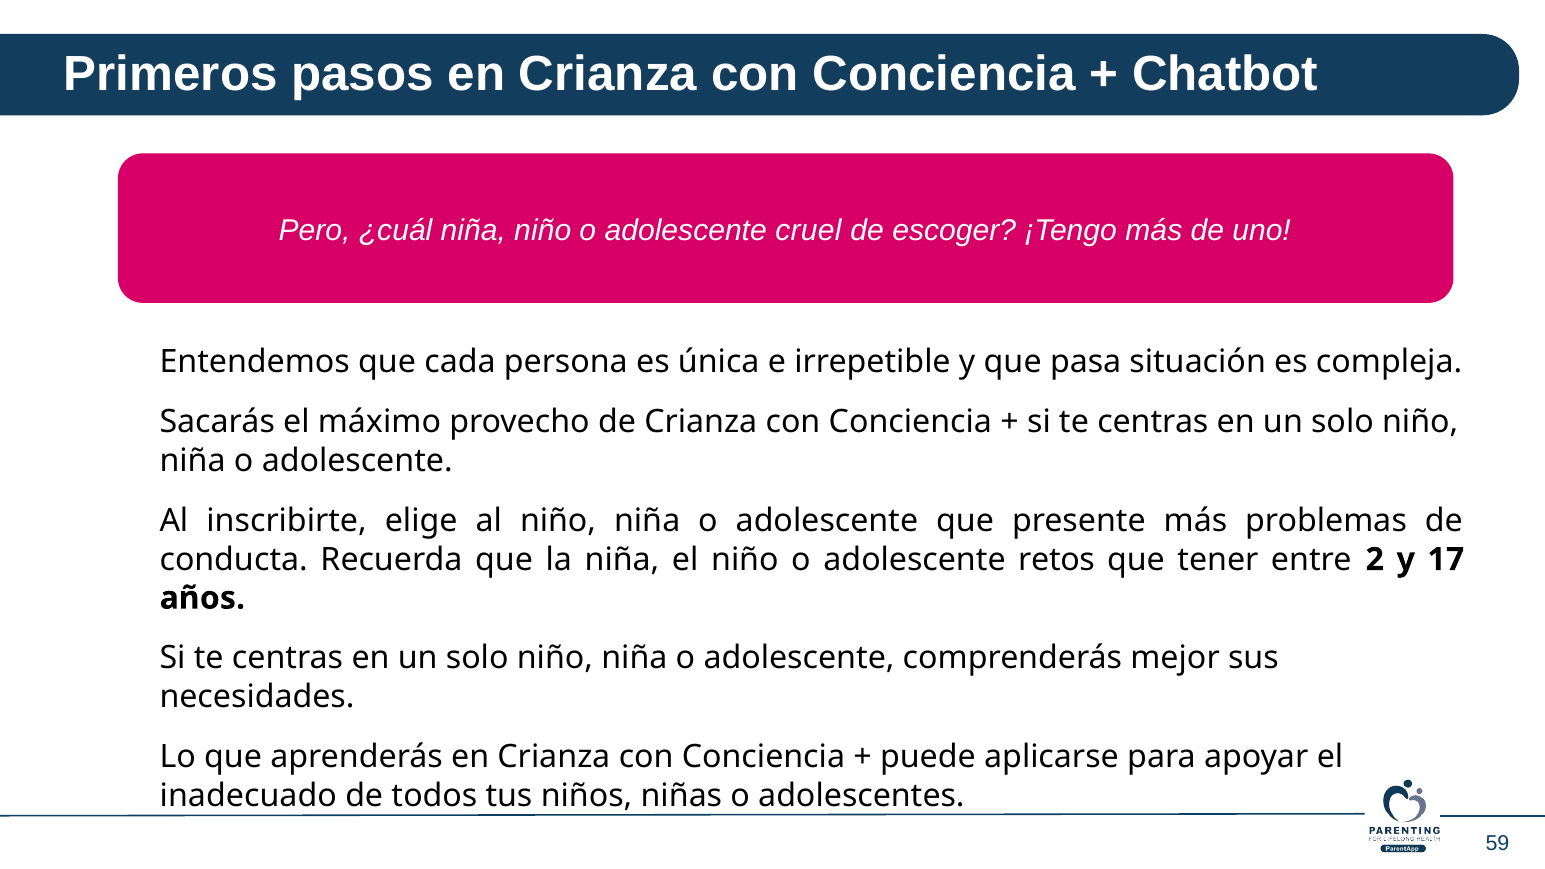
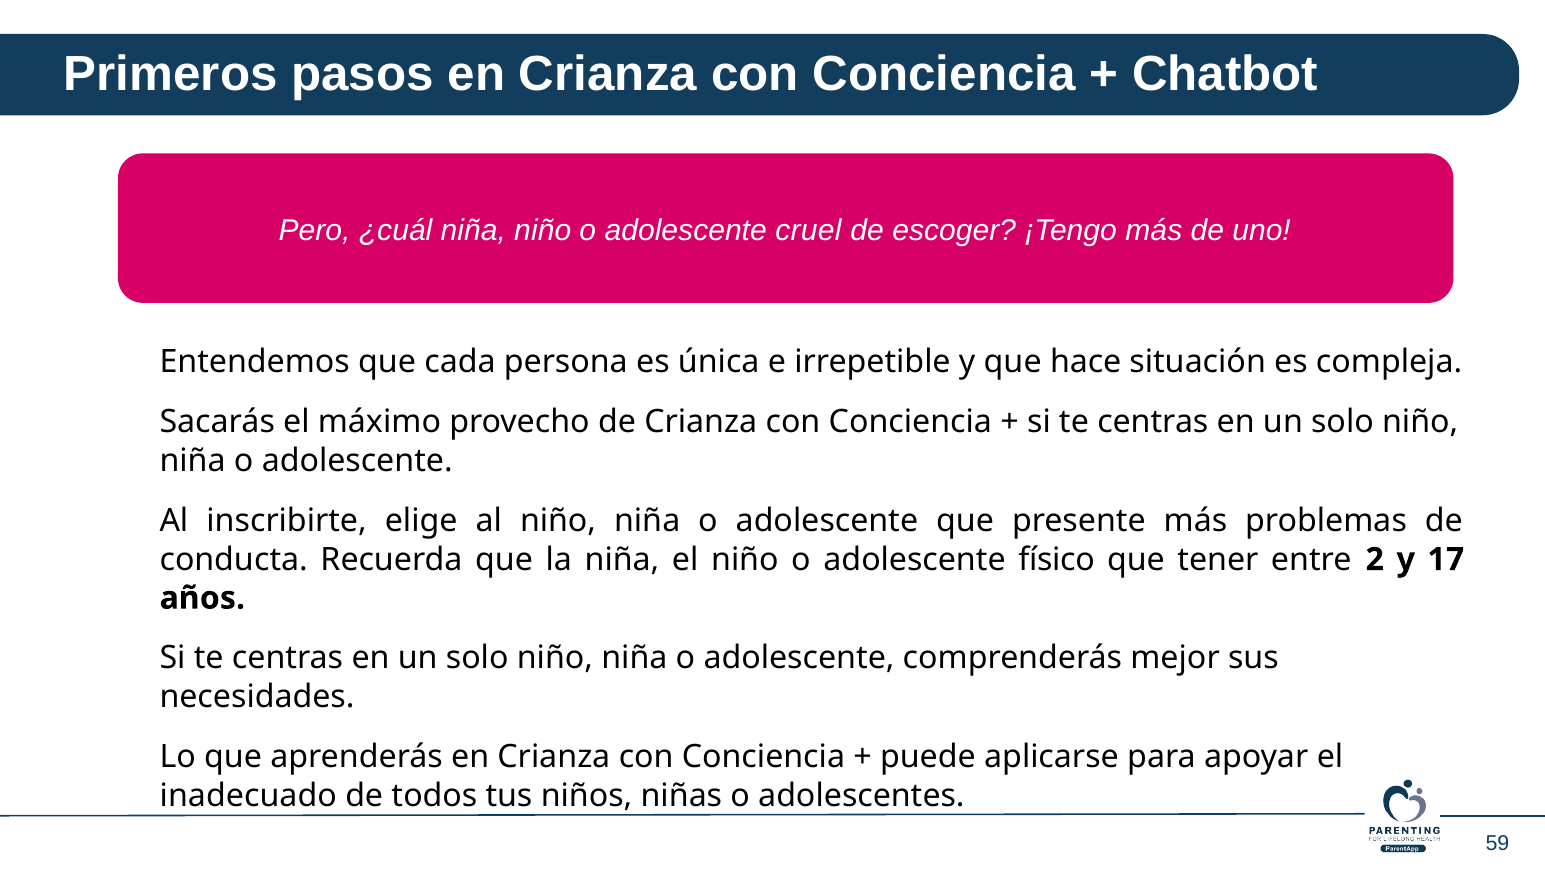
pasa: pasa -> hace (1086, 362)
retos: retos -> físico (1057, 560)
